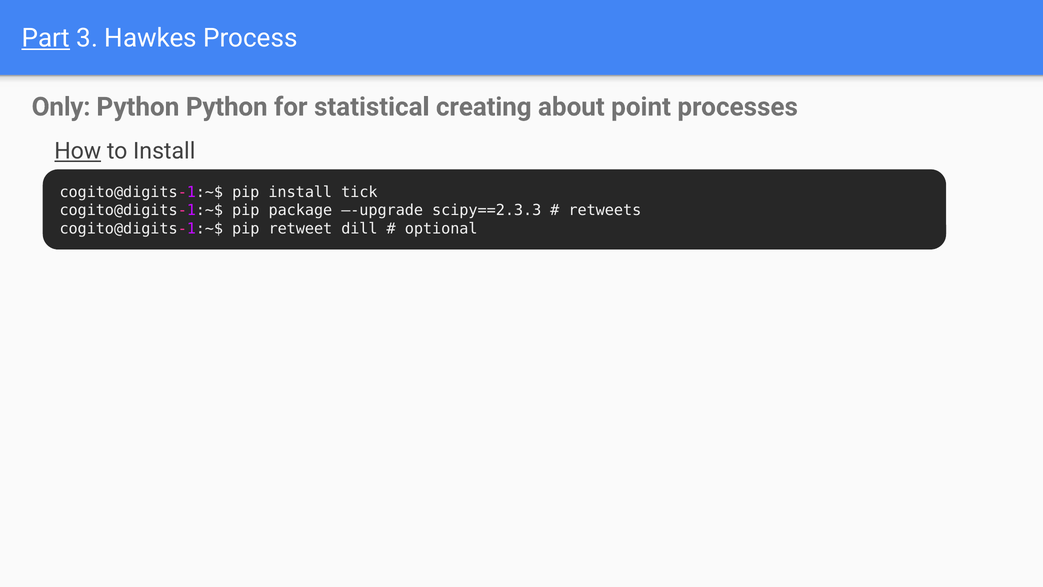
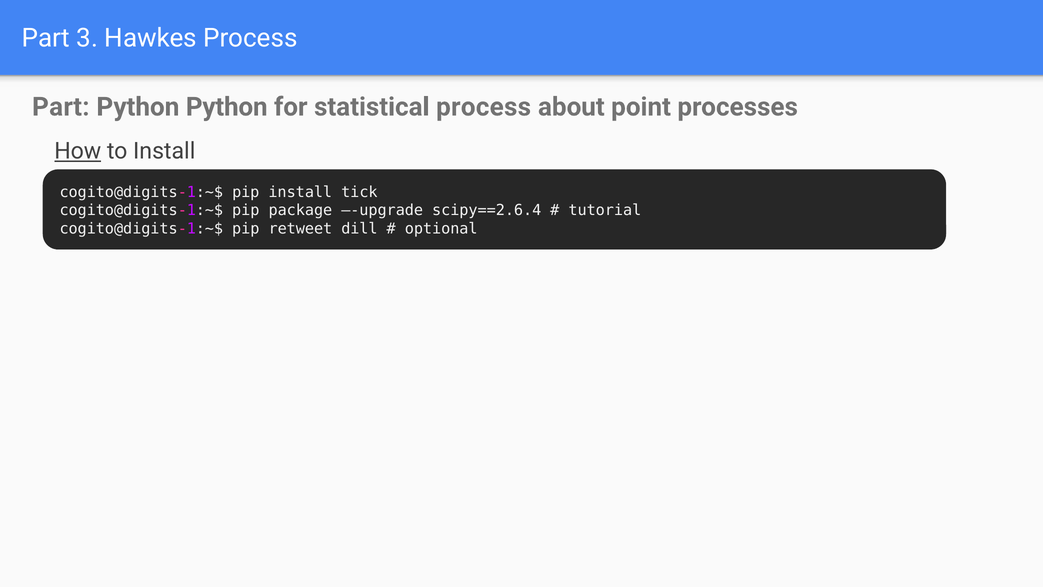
Part underline: present -> none (46, 38)
Only: Only -> Part (61, 107)
statistical creating: creating -> process (484, 107)
scipy==2.3.3: scipy==2.3.3 -> scipy==2.6.4 (487, 210)
retweets: retweets -> tutorial (605, 210)
